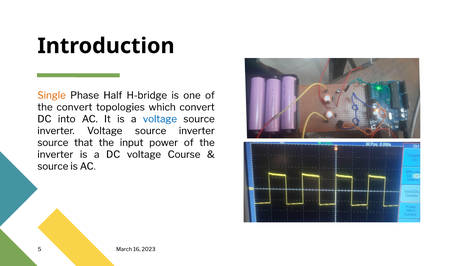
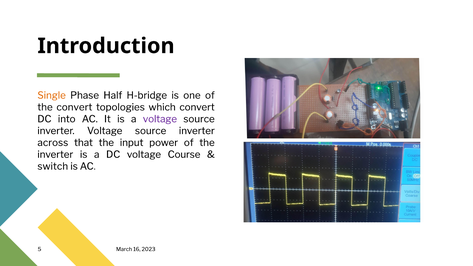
voltage colour: blue -> purple (160, 119)
source: source -> across (53, 143)
source: source -> switch (53, 166)
